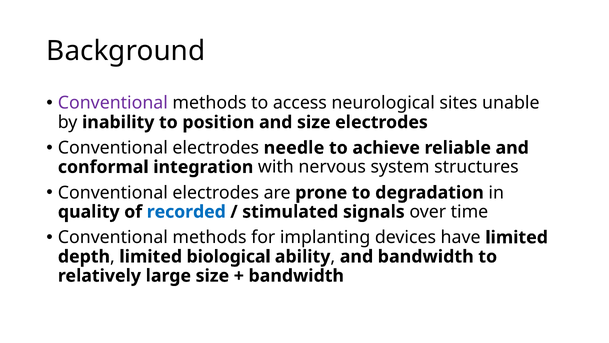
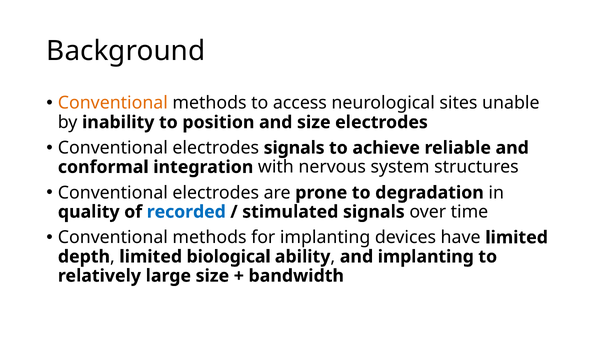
Conventional colour: purple -> orange (113, 103)
electrodes needle: needle -> signals (294, 148)
and bandwidth: bandwidth -> implanting (426, 256)
